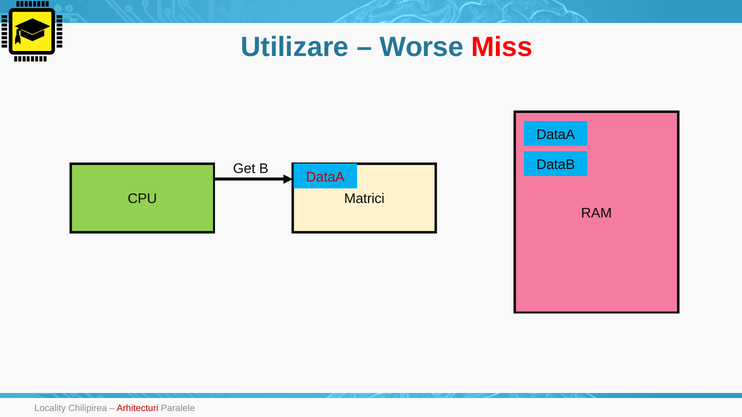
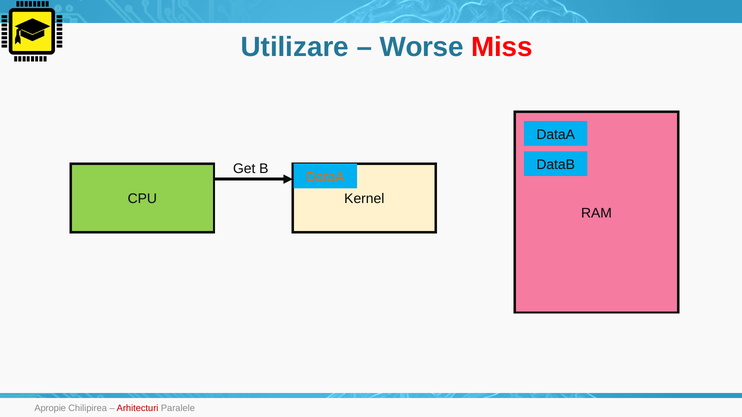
DataA colour: red -> orange (325, 177)
Matrici: Matrici -> Kernel (364, 199)
Locality: Locality -> Apropie (50, 408)
